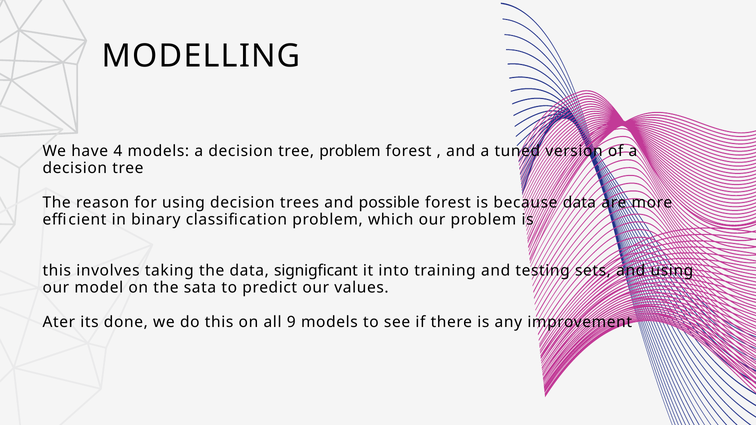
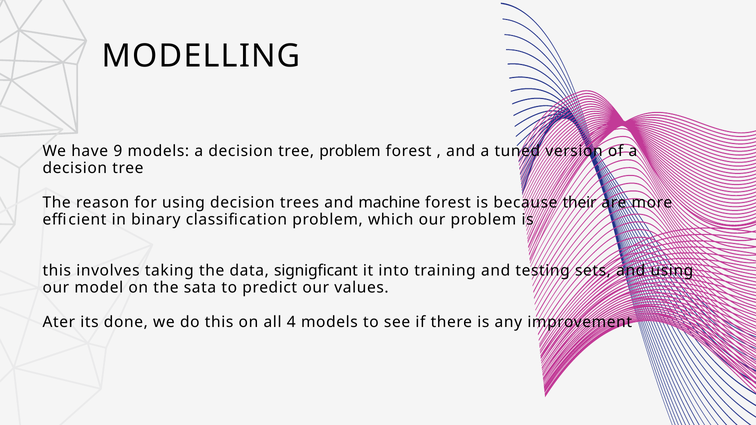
4: 4 -> 9 (118, 151)
possible: possible -> machine (389, 203)
because data: data -> their (580, 203)
9: 9 -> 4 (291, 322)
